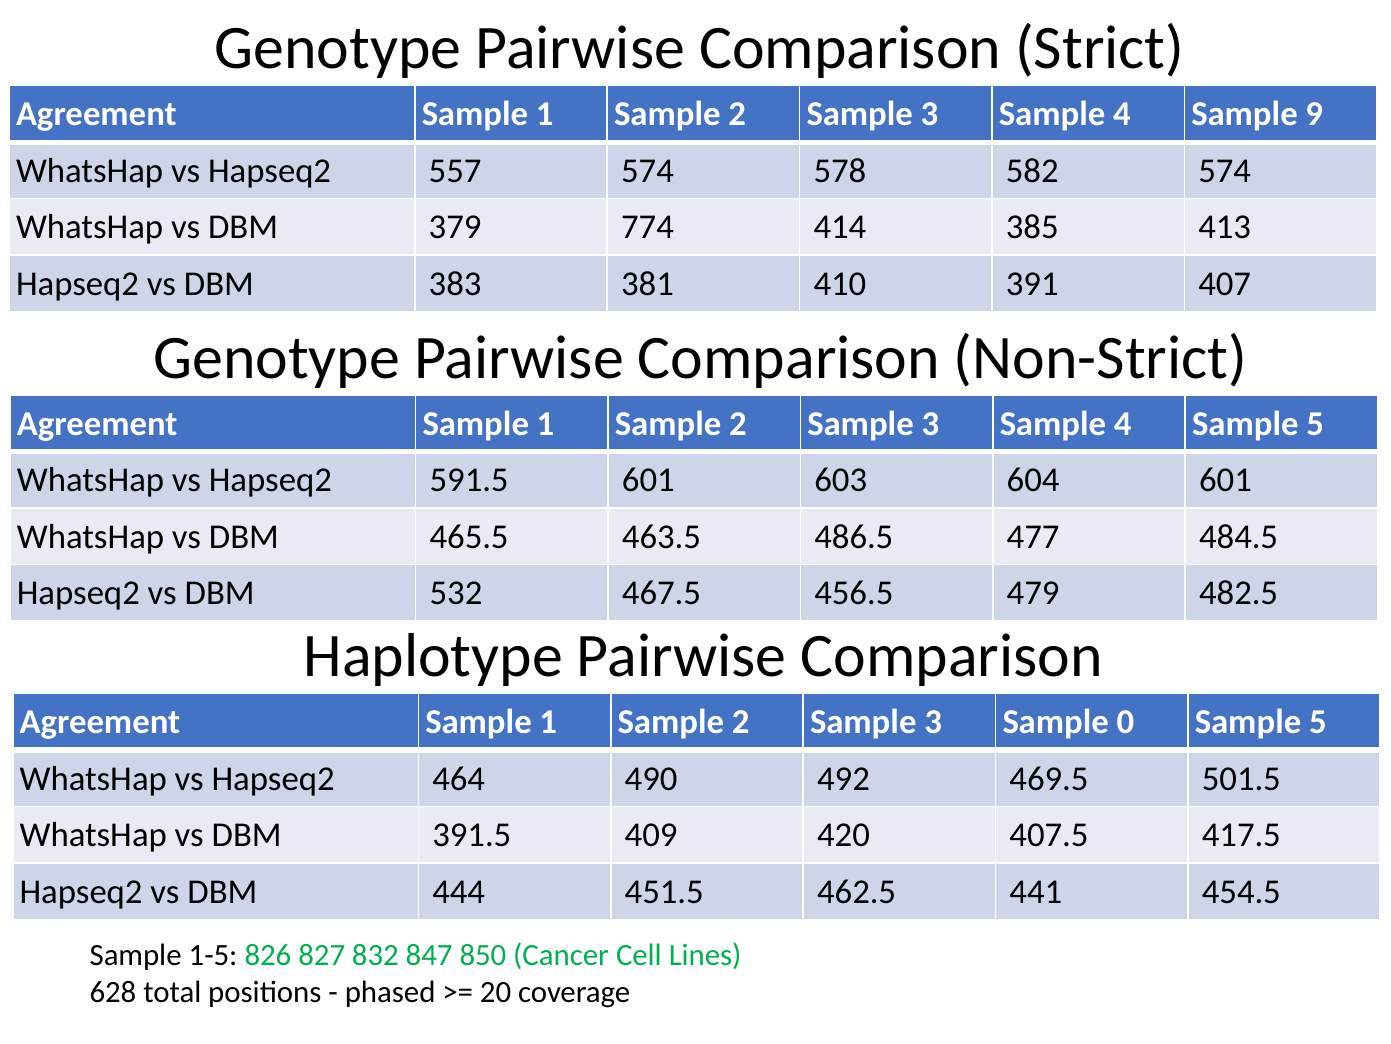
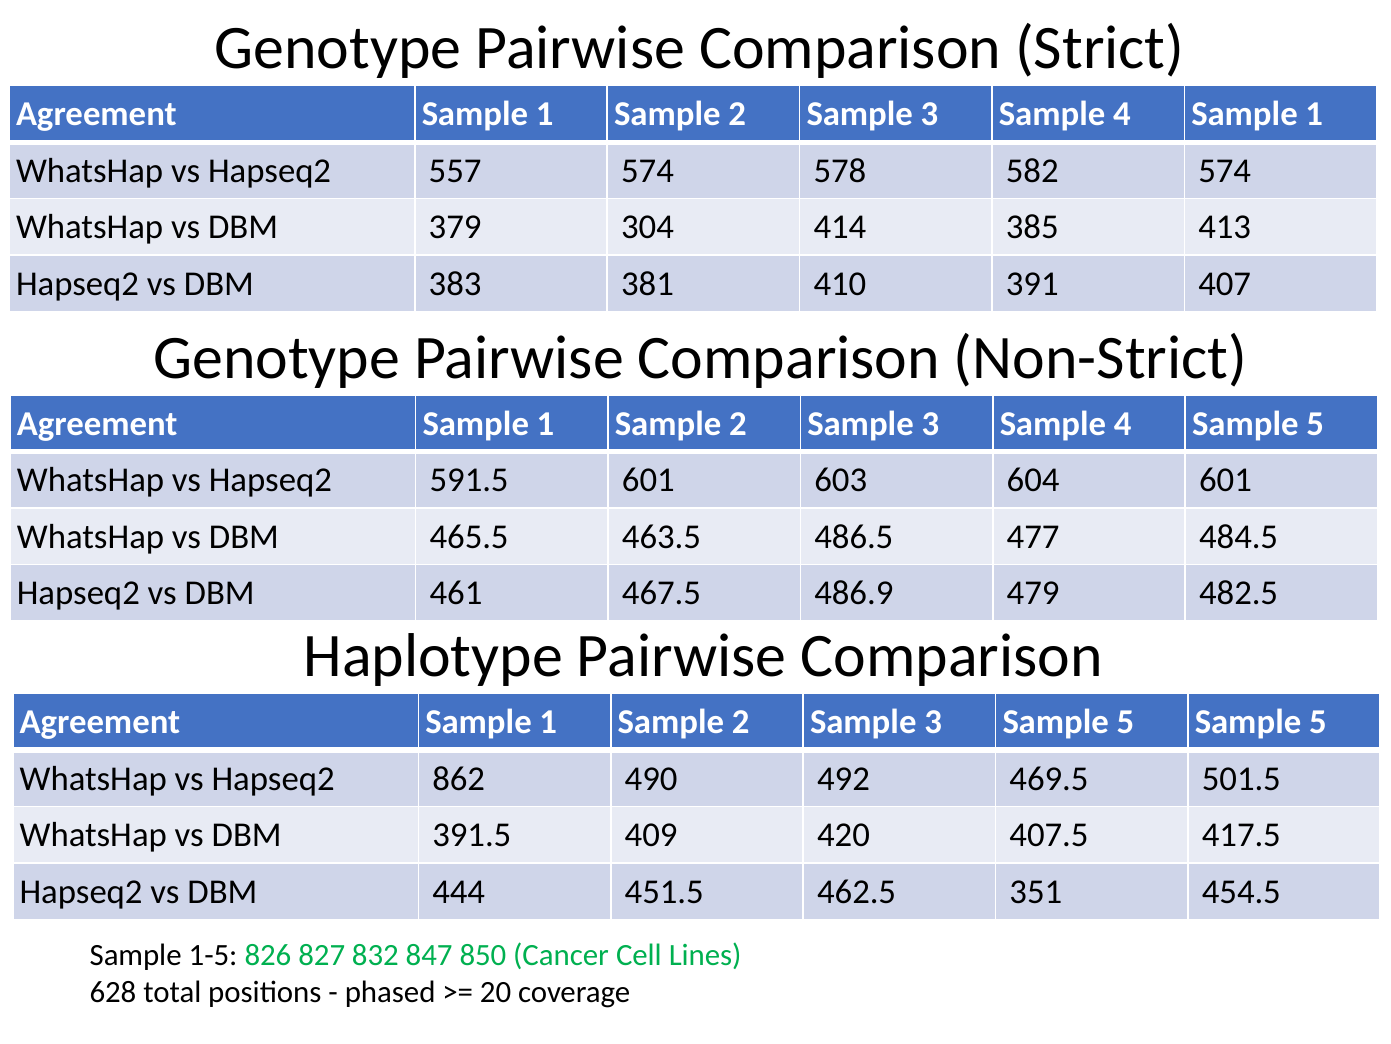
4 Sample 9: 9 -> 1 (1314, 114)
774: 774 -> 304 (648, 227)
532: 532 -> 461 (456, 593)
456.5: 456.5 -> 486.9 (854, 593)
3 Sample 0: 0 -> 5 (1125, 722)
464: 464 -> 862 (459, 778)
441: 441 -> 351 (1036, 891)
